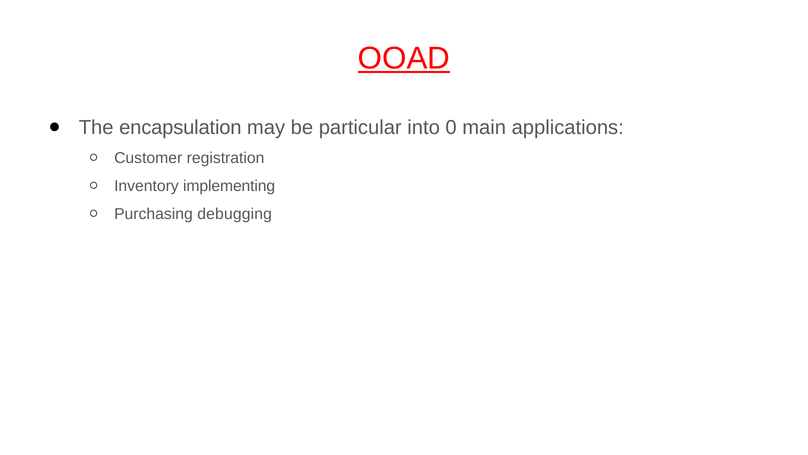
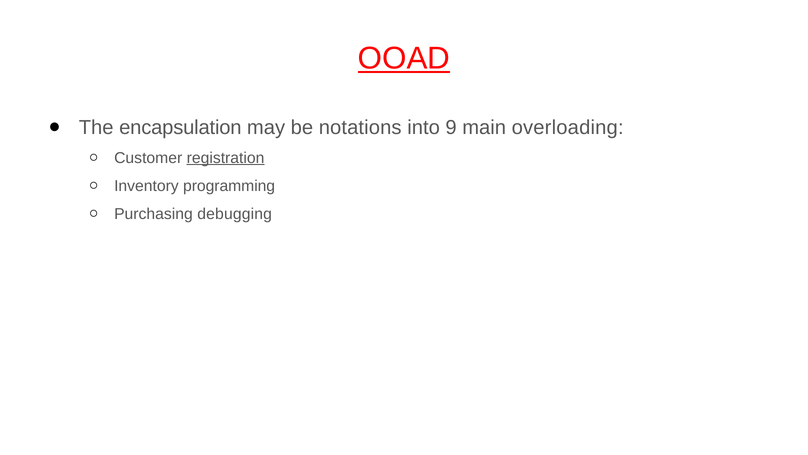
particular: particular -> notations (360, 127)
0: 0 -> 9 (451, 127)
applications: applications -> overloading (568, 127)
registration underline: none -> present (226, 158)
implementing: implementing -> programming (229, 186)
